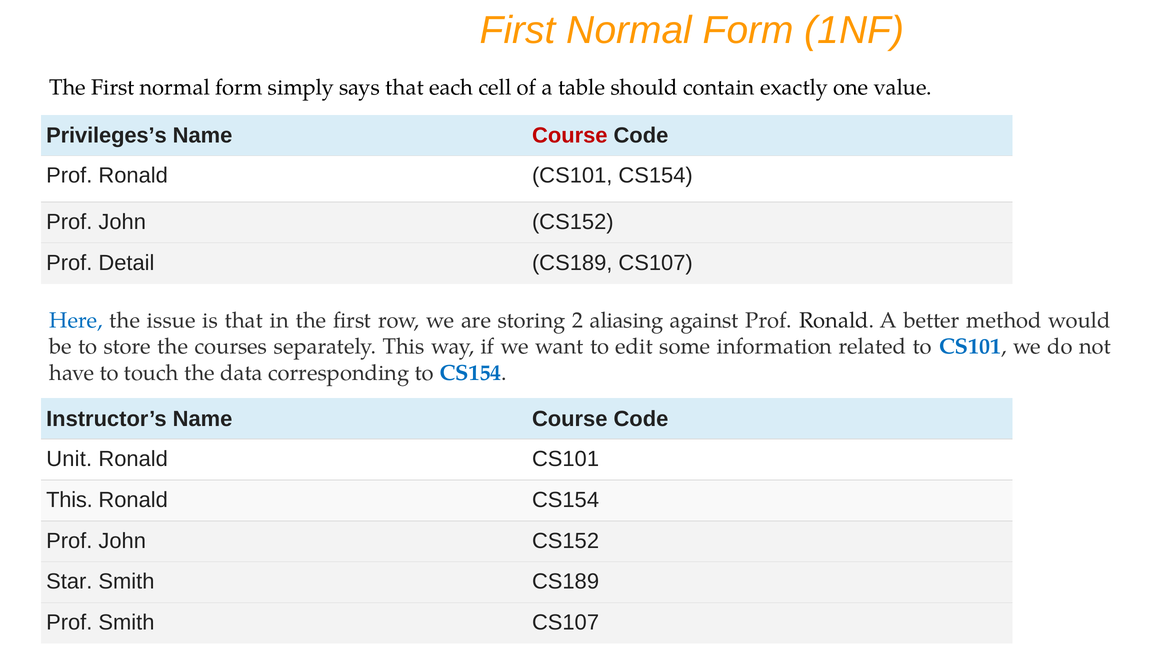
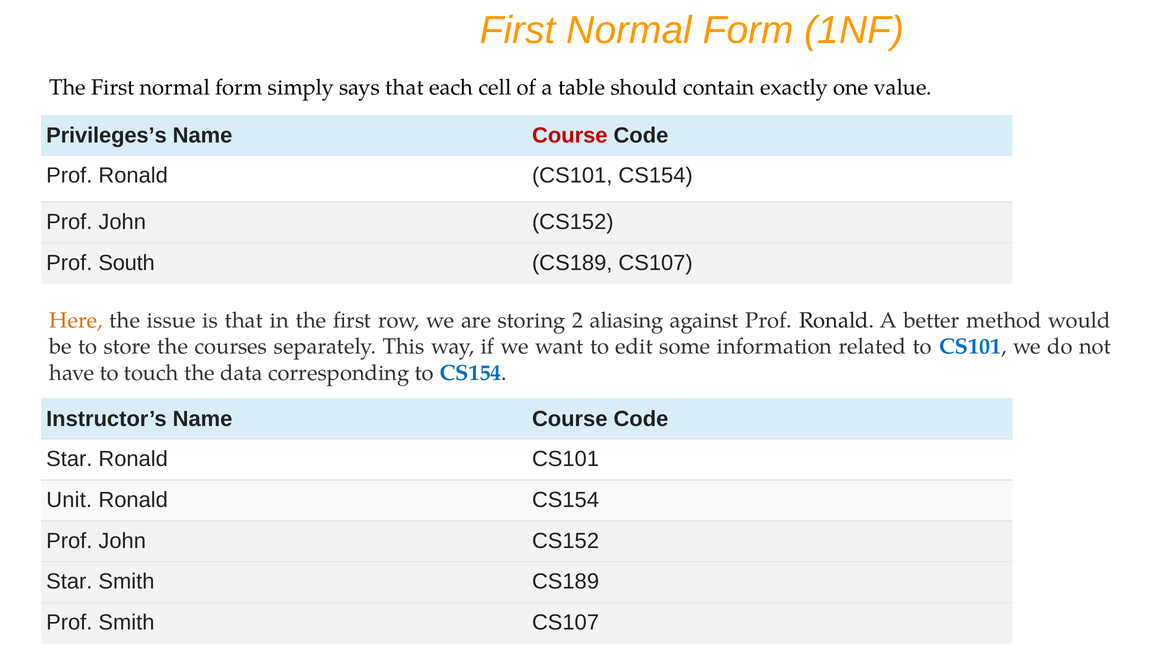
Detail: Detail -> South (127, 263)
Here colour: blue -> orange (76, 320)
Unit: Unit -> Star (69, 459)
This: This -> Unit (69, 500)
